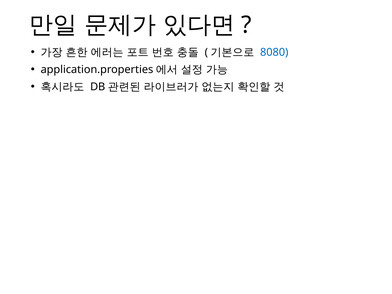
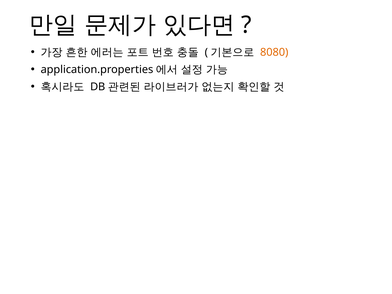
8080 colour: blue -> orange (274, 52)
